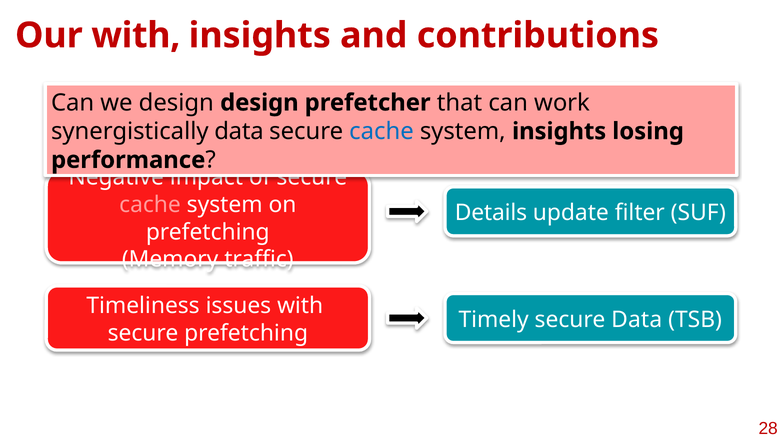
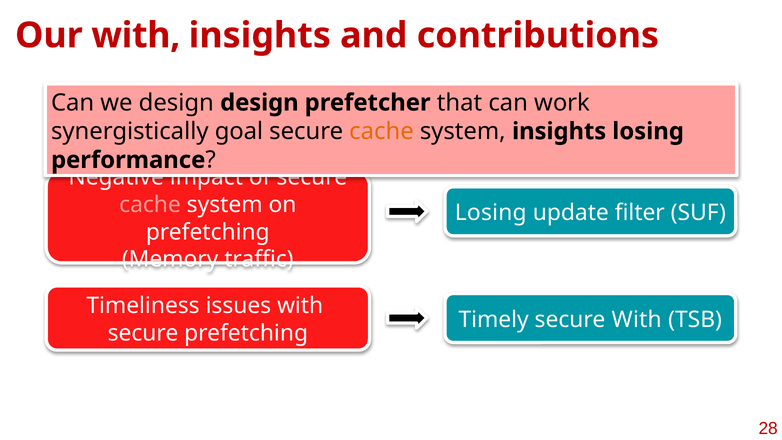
synergistically data: data -> goal (239, 131)
cache colour: blue -> orange (381, 131)
Details: Details -> Losing (491, 213)
secure Data: Data -> With (637, 319)
